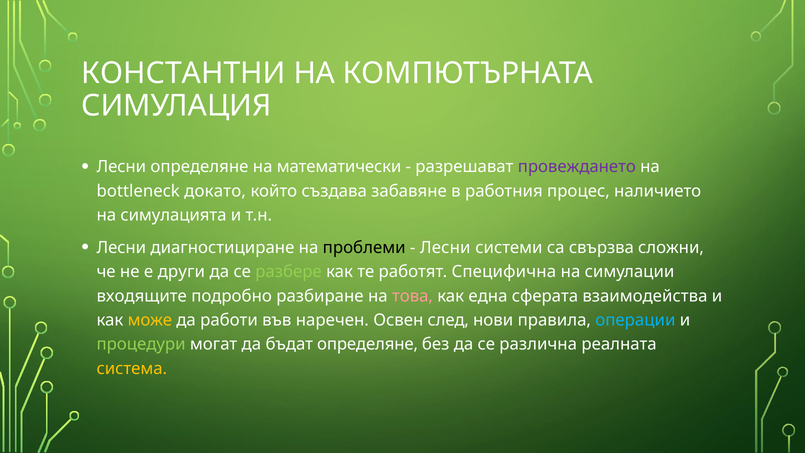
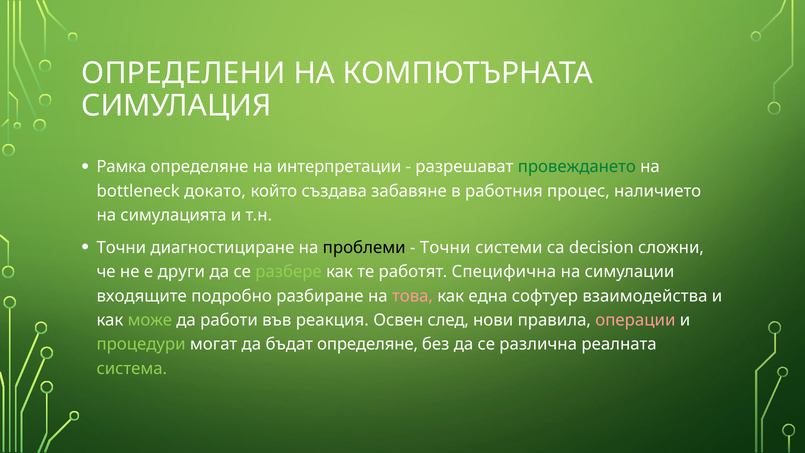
КОНСТАНТНИ: КОНСТАНТНИ -> ОПРЕДЕЛЕНИ (183, 73)
Лесни: Лесни -> Рамка (121, 167)
математически: математически -> интерпретации (339, 167)
провеждането colour: purple -> green (577, 167)
Лесни: Лесни -> Точни (121, 248)
Лесни: Лесни -> Точни (445, 248)
свързва: свързва -> decision (601, 248)
сферата: сферата -> софтуер (545, 296)
може colour: yellow -> light green (150, 320)
наречен: наречен -> реакция (332, 320)
операции colour: light blue -> pink (635, 320)
система colour: yellow -> light green (132, 368)
